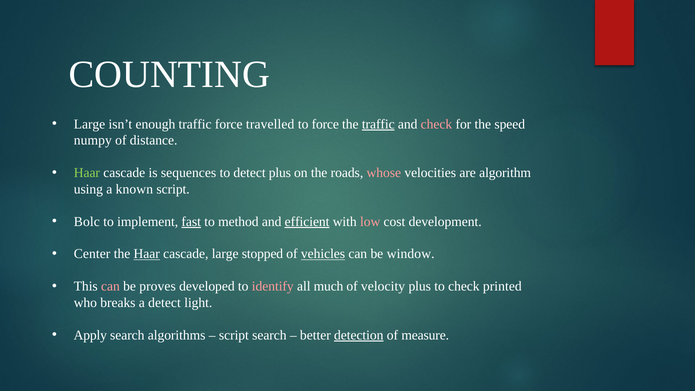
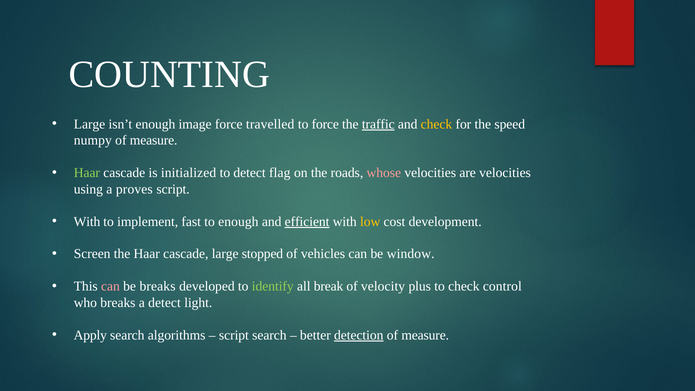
enough traffic: traffic -> image (195, 124)
check colour: pink -> yellow (436, 124)
distance: distance -> measure (154, 140)
sequences: sequences -> initialized (189, 173)
detect plus: plus -> flag (280, 173)
are algorithm: algorithm -> velocities (505, 173)
known: known -> proves (134, 189)
Bolc: Bolc -> With (87, 221)
fast underline: present -> none (191, 221)
to method: method -> enough (238, 221)
low colour: pink -> yellow (370, 221)
Center: Center -> Screen (92, 254)
Haar underline: present -> none (147, 254)
vehicles underline: present -> none (323, 254)
be proves: proves -> breaks (158, 286)
identify colour: pink -> light green (273, 286)
much: much -> break (329, 286)
printed: printed -> control (502, 286)
